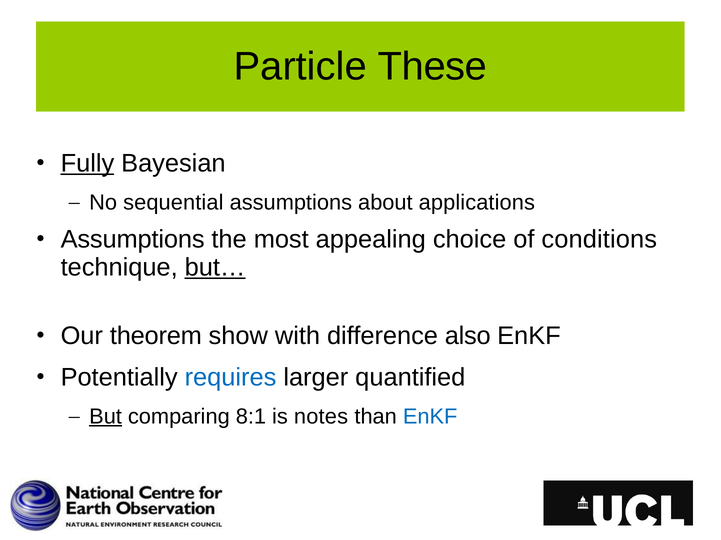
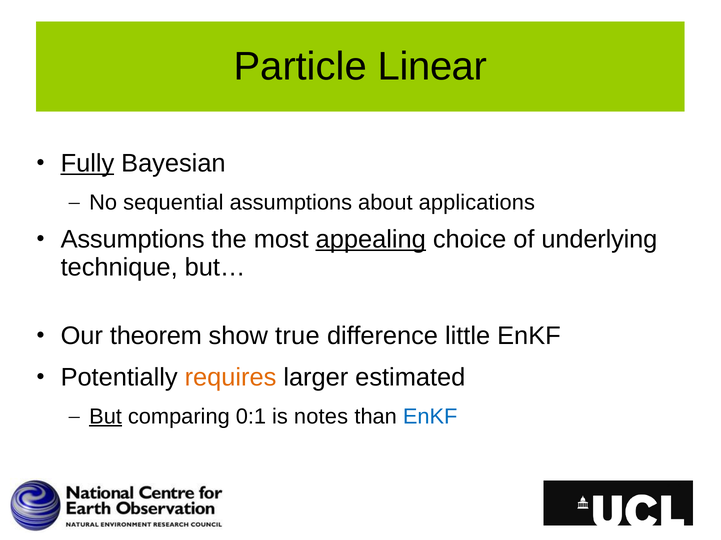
These: These -> Linear (432, 67)
appealing underline: none -> present (371, 239)
conditions: conditions -> underlying (599, 239)
but… underline: present -> none (215, 268)
with: with -> true (297, 336)
also: also -> little (468, 336)
requires colour: blue -> orange (231, 378)
quantified: quantified -> estimated (410, 378)
8:1: 8:1 -> 0:1 (251, 417)
